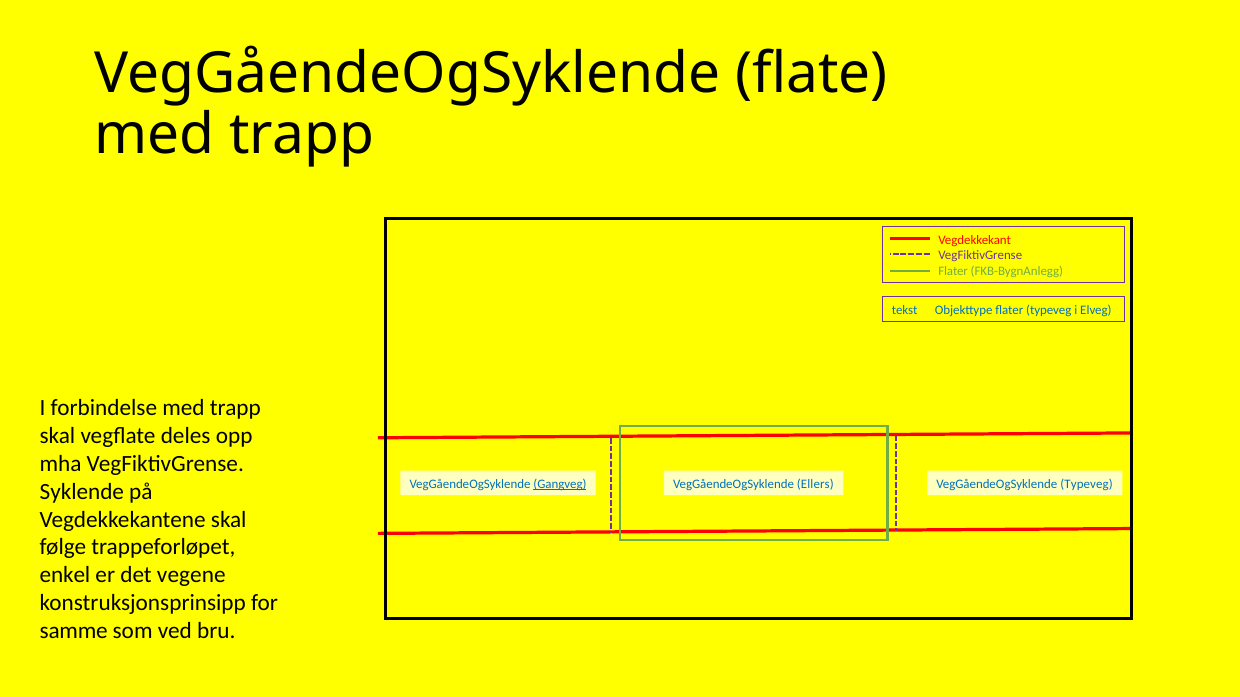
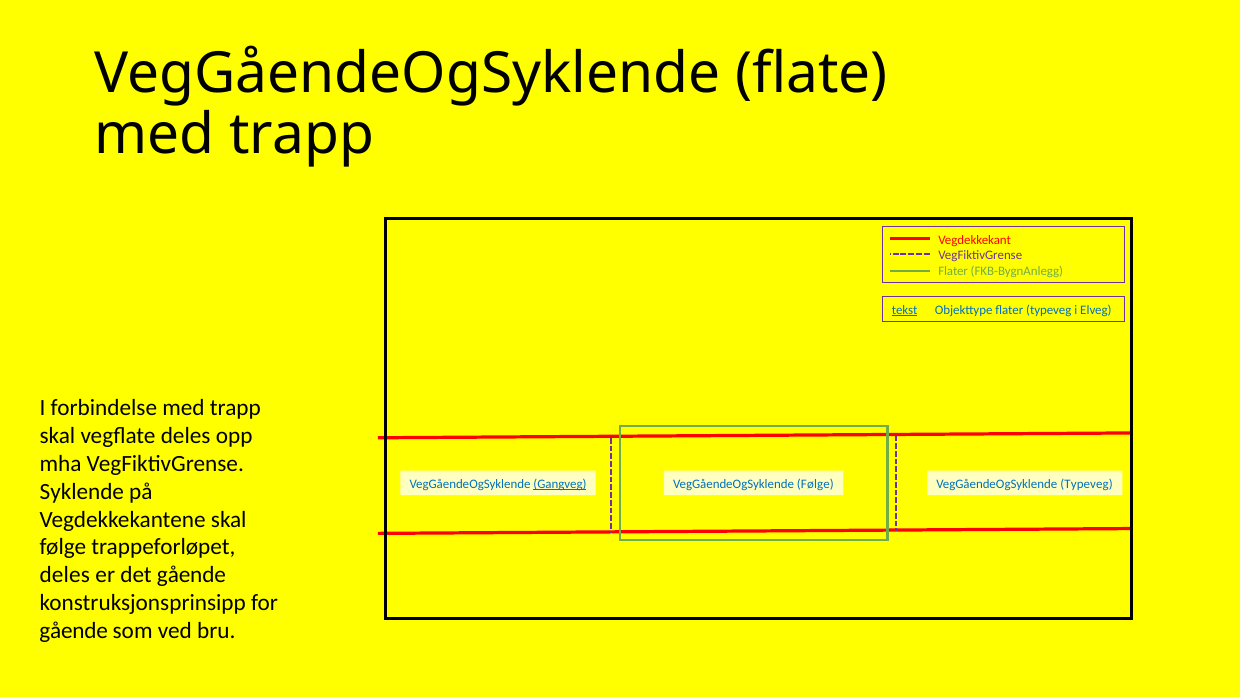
tekst underline: none -> present (905, 310)
VegGåendeOgSyklende Ellers: Ellers -> Følge (815, 484)
enkel: enkel -> deles (65, 576)
det vegene: vegene -> gående (191, 576)
samme: samme -> gående (74, 631)
